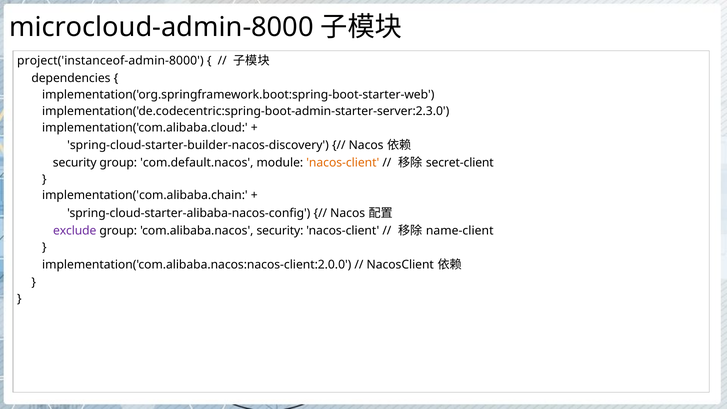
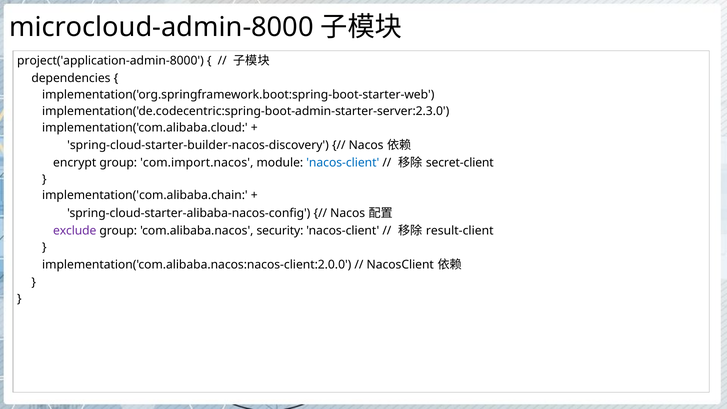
project('instanceof-admin-8000: project('instanceof-admin-8000 -> project('application-admin-8000 (110, 61)
security: security -> encrypt (75, 163)
com.default.nacos: com.default.nacos -> com.import.nacos (197, 163)
nacos-client colour: orange -> blue (343, 163)
name-client: name-client -> result-client (460, 231)
